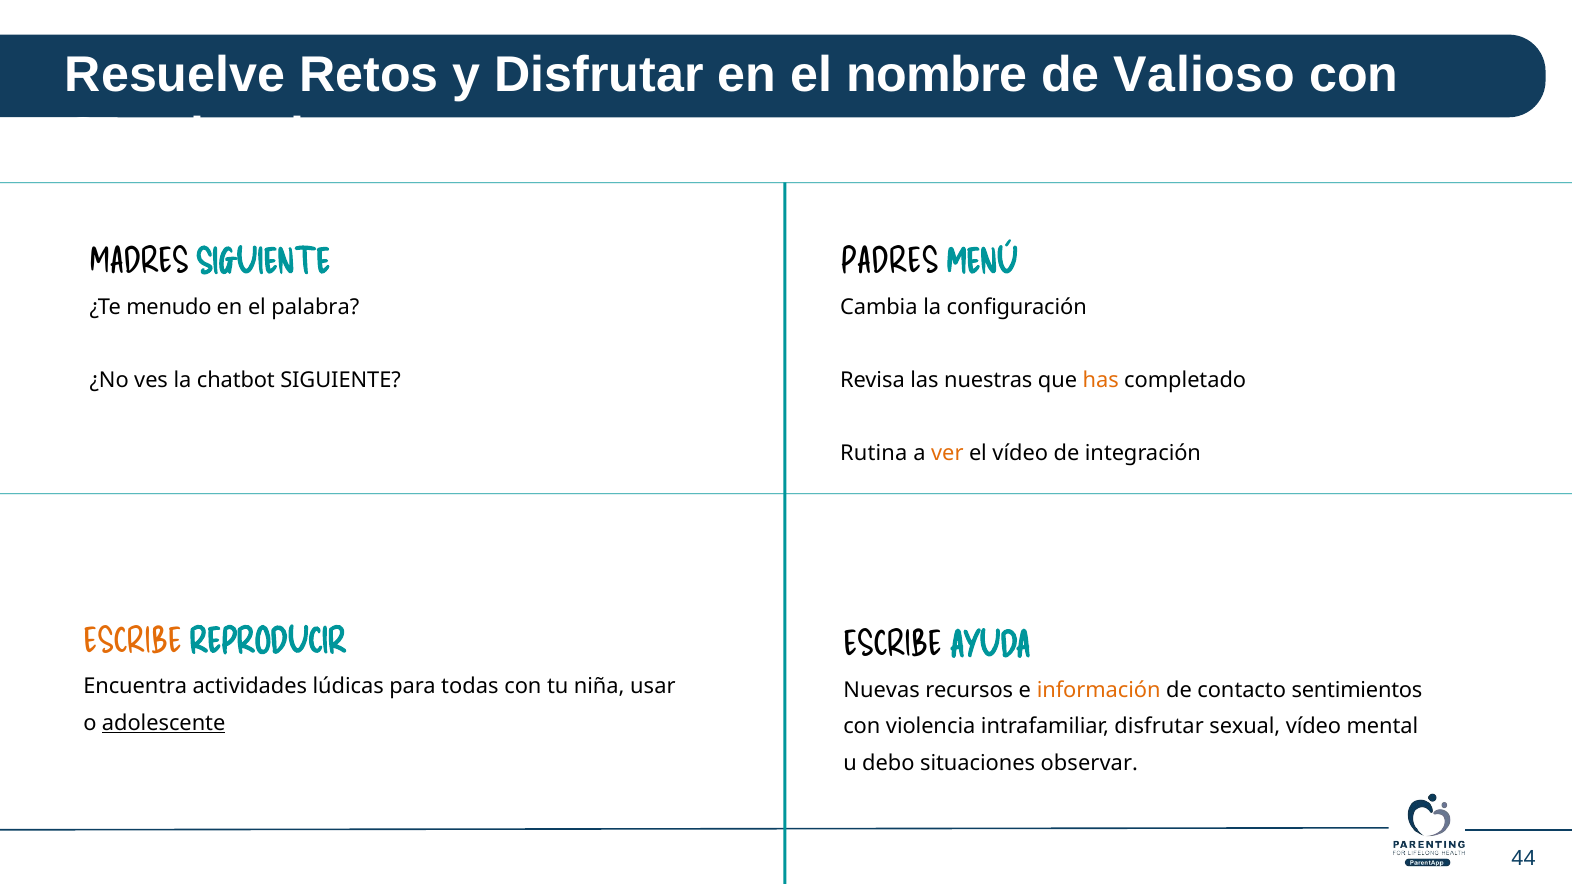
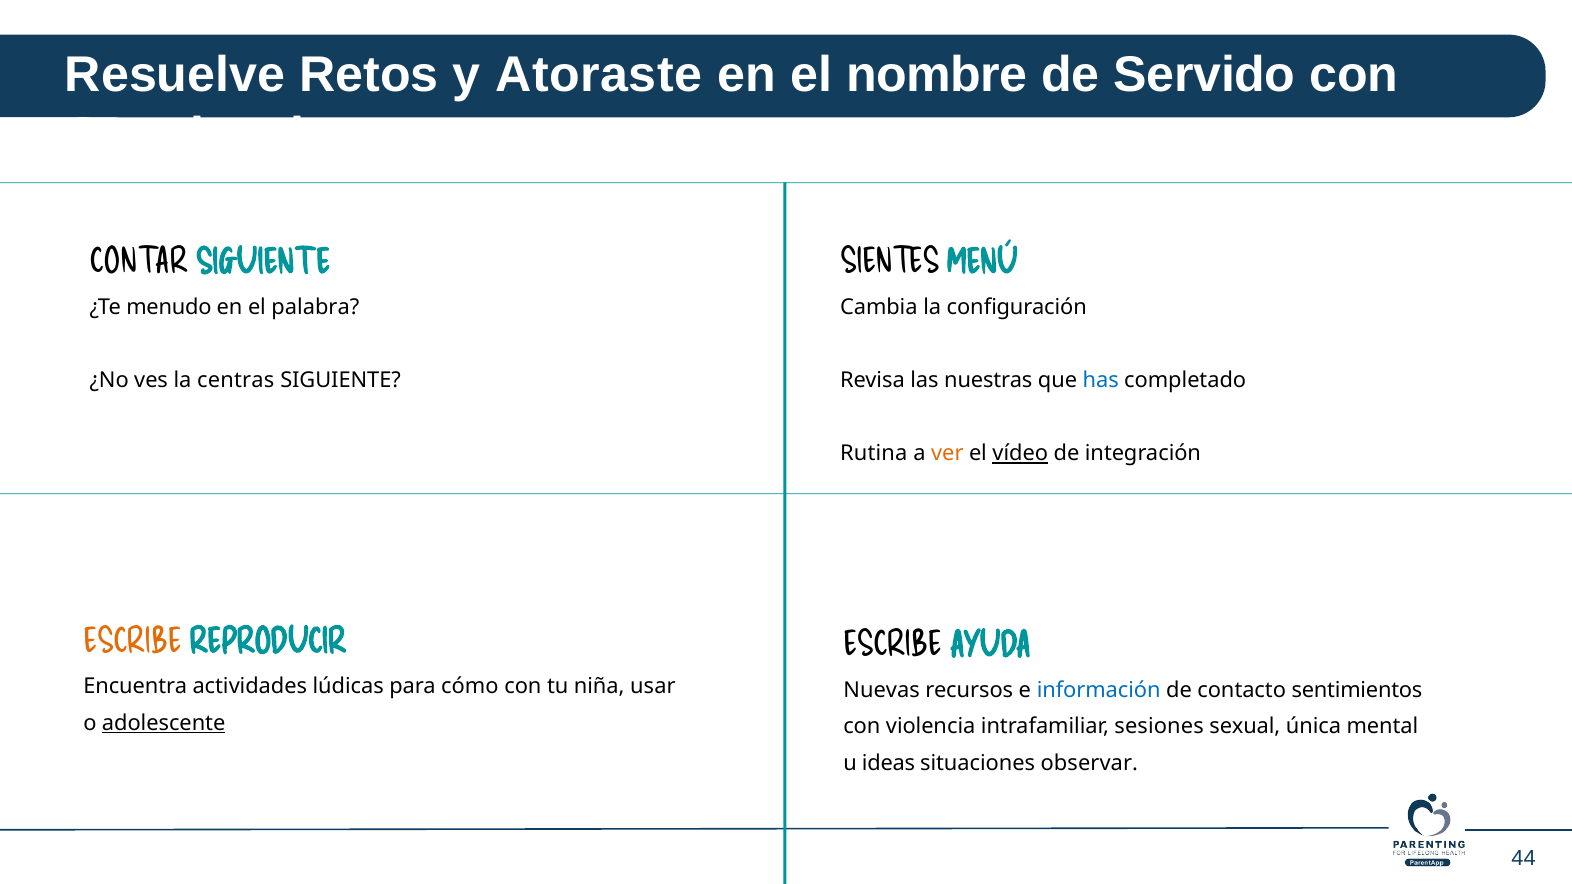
y Disfrutar: Disfrutar -> Atoraste (599, 75)
Valioso: Valioso -> Servido (1205, 75)
MADRES: MADRES -> CONTAR (139, 263)
PADRES: PADRES -> SIENTES (890, 263)
chatbot: chatbot -> centras (236, 381)
has colour: orange -> blue (1101, 380)
vídeo underline: none -> present (1020, 454)
todas: todas -> cómo (470, 687)
información colour: orange -> blue (1099, 690)
intrafamiliar disfrutar: disfrutar -> sesiones (1159, 727)
sexual vídeo: vídeo -> única (1314, 727)
debo: debo -> ideas (889, 764)
